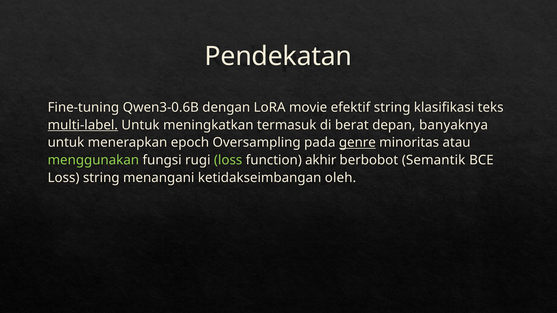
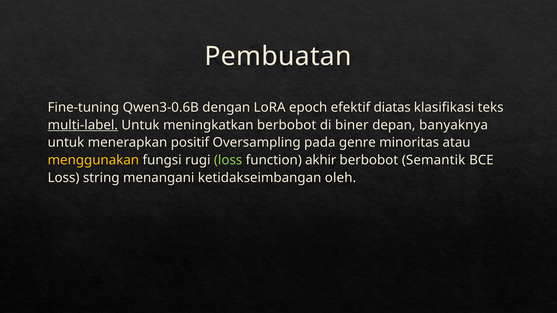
Pendekatan: Pendekatan -> Pembuatan (278, 56)
movie: movie -> epoch (308, 107)
efektif string: string -> diatas (392, 107)
meningkatkan termasuk: termasuk -> berbobot (287, 125)
berat: berat -> biner (352, 125)
epoch: epoch -> positif (190, 143)
genre underline: present -> none (357, 143)
menggunakan colour: light green -> yellow (93, 160)
